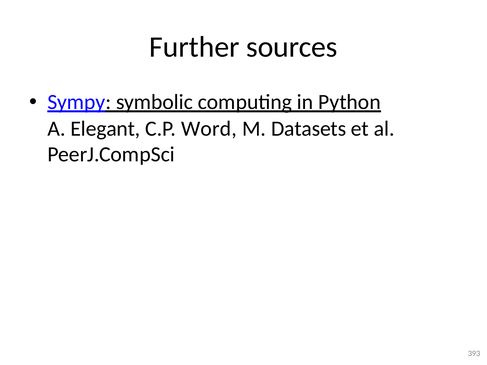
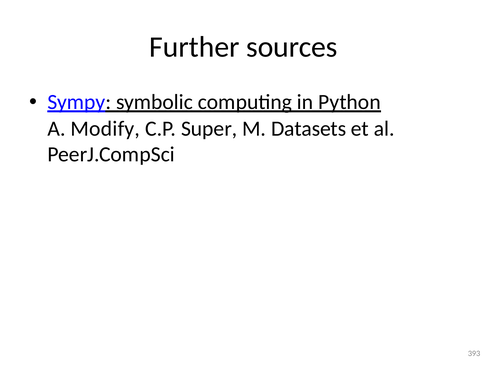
Elegant: Elegant -> Modify (105, 129)
Word: Word -> Super (209, 129)
